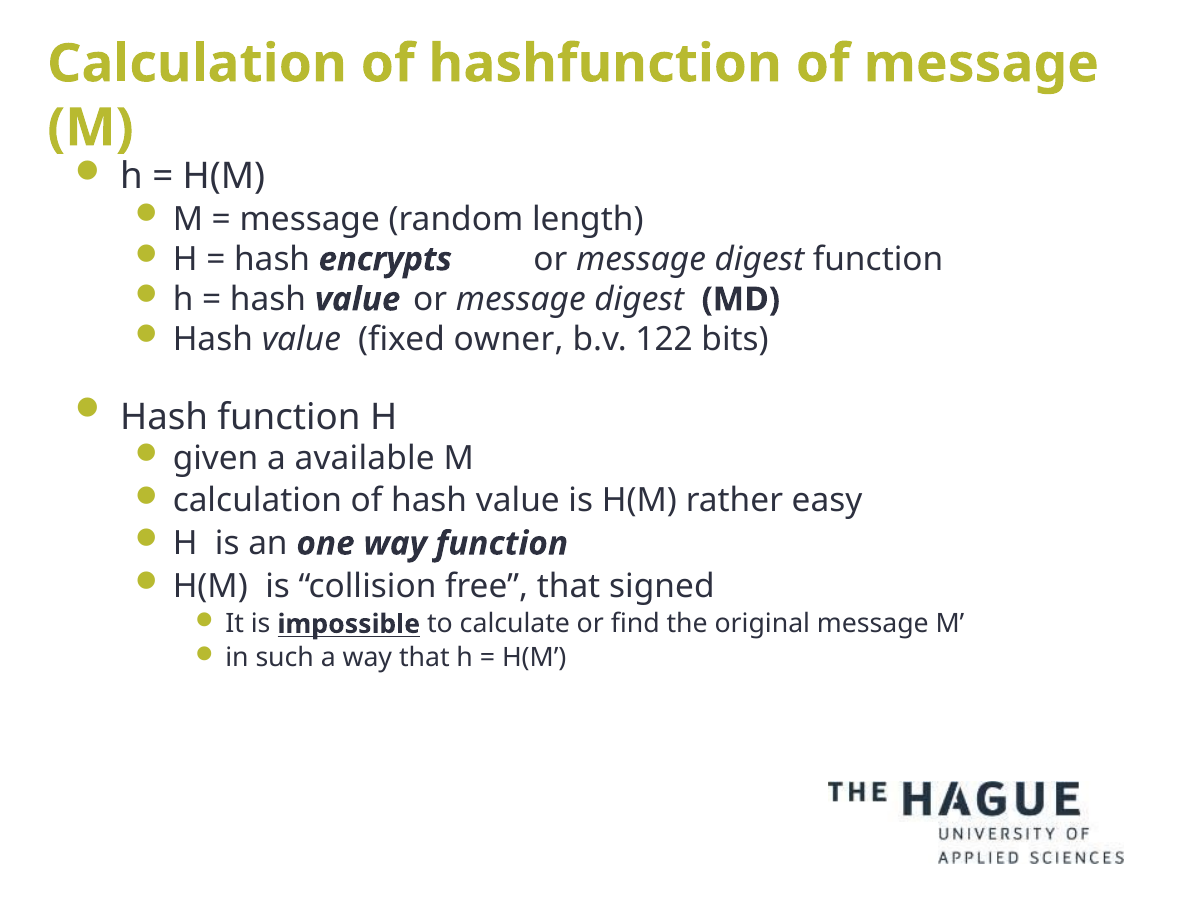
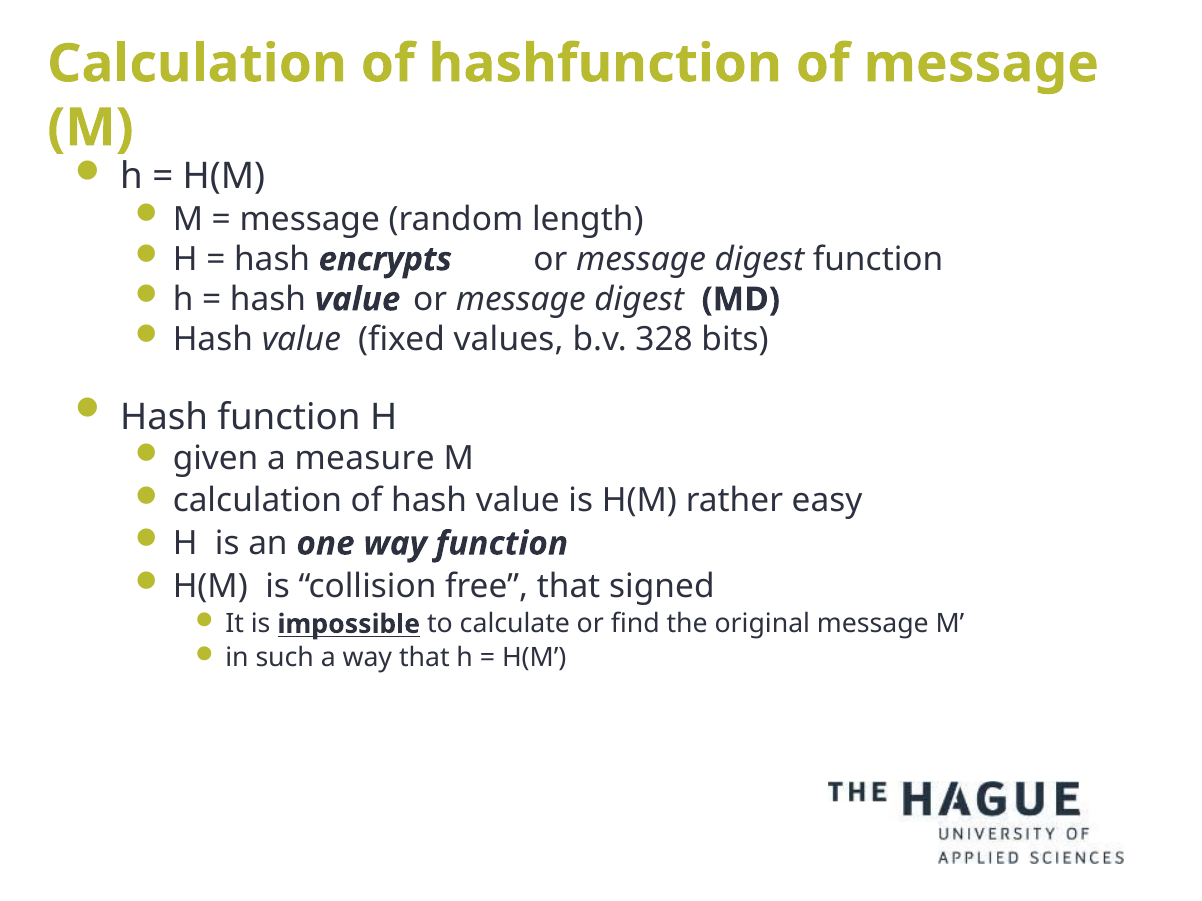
owner: owner -> values (509, 340)
122: 122 -> 328 (664, 340)
available: available -> measure (365, 458)
